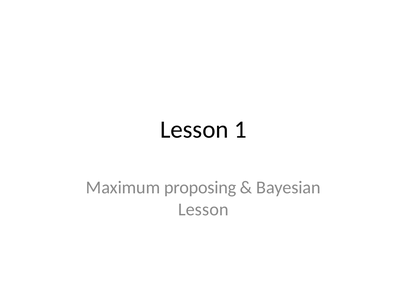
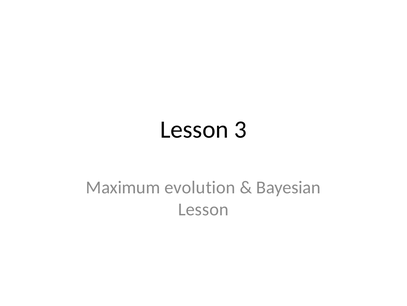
1: 1 -> 3 (240, 129)
proposing: proposing -> evolution (200, 187)
